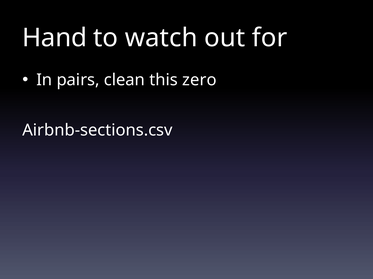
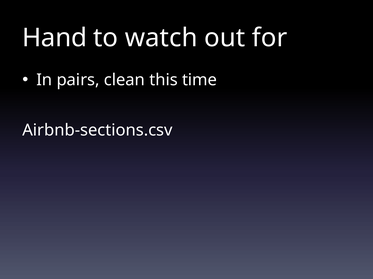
zero: zero -> time (199, 80)
